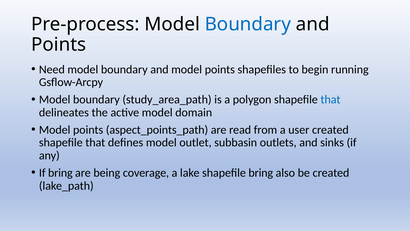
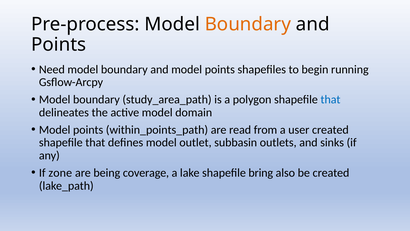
Boundary colour: blue -> orange (248, 24)
aspect_points_path: aspect_points_path -> within_points_path (157, 130)
If bring: bring -> zone (60, 173)
